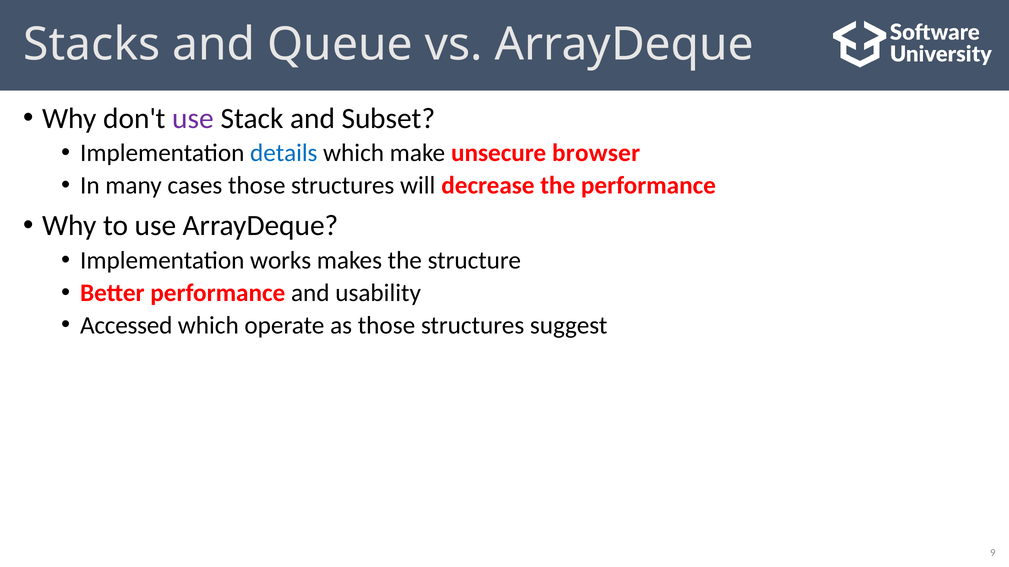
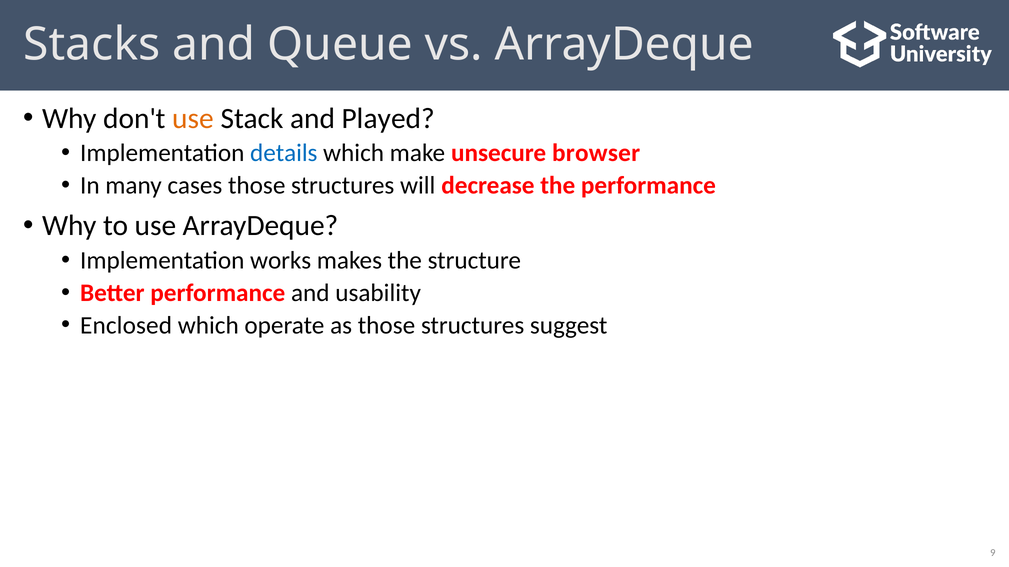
use colour: purple -> orange (193, 119)
Subset: Subset -> Played (388, 119)
Accessed: Accessed -> Enclosed (126, 326)
